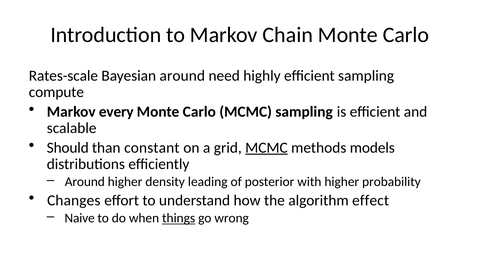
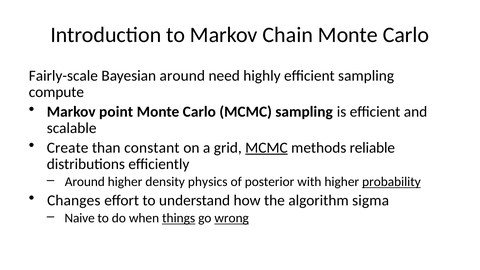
Rates-scale: Rates-scale -> Fairly-scale (63, 76)
every: every -> point (116, 112)
Should: Should -> Create (68, 148)
models: models -> reliable (372, 148)
leading: leading -> physics (208, 182)
probability underline: none -> present (391, 182)
effect: effect -> sigma (371, 201)
wrong underline: none -> present (232, 218)
